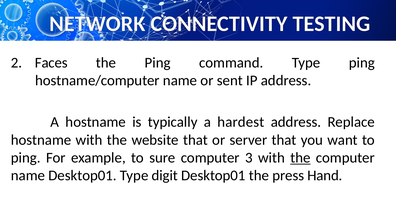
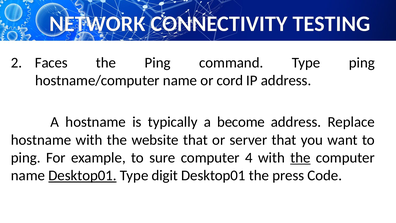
sent: sent -> cord (230, 80)
hardest: hardest -> become (241, 122)
3: 3 -> 4 (249, 158)
Desktop01 underline: none -> present (82, 175)
Hand: Hand -> Code (325, 175)
